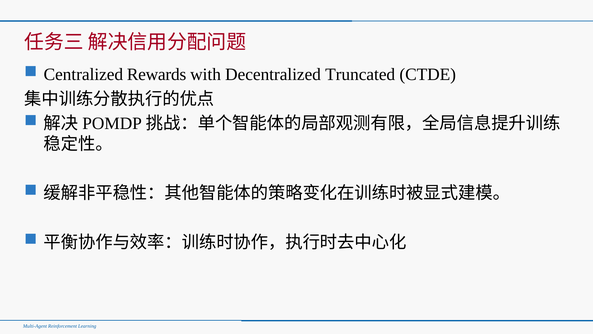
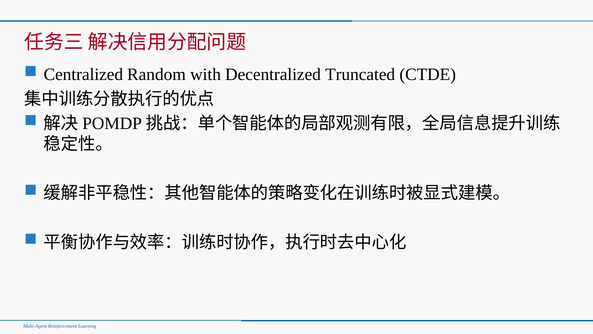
Rewards: Rewards -> Random (156, 74)
